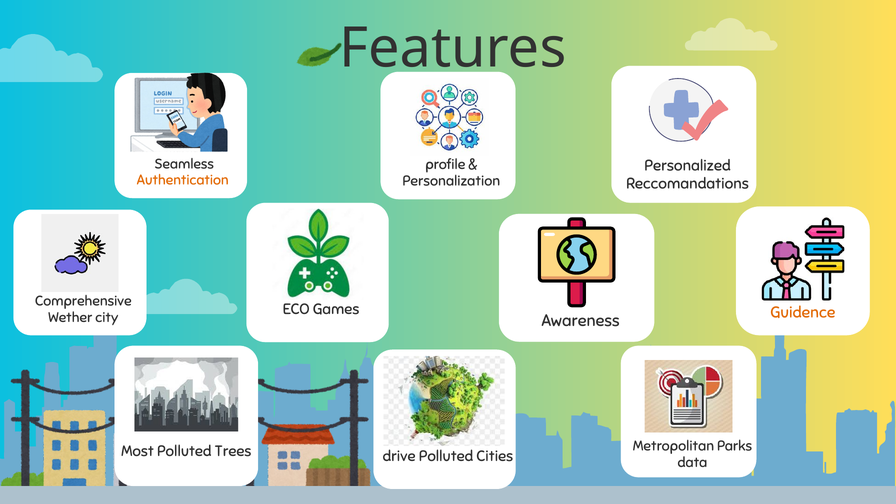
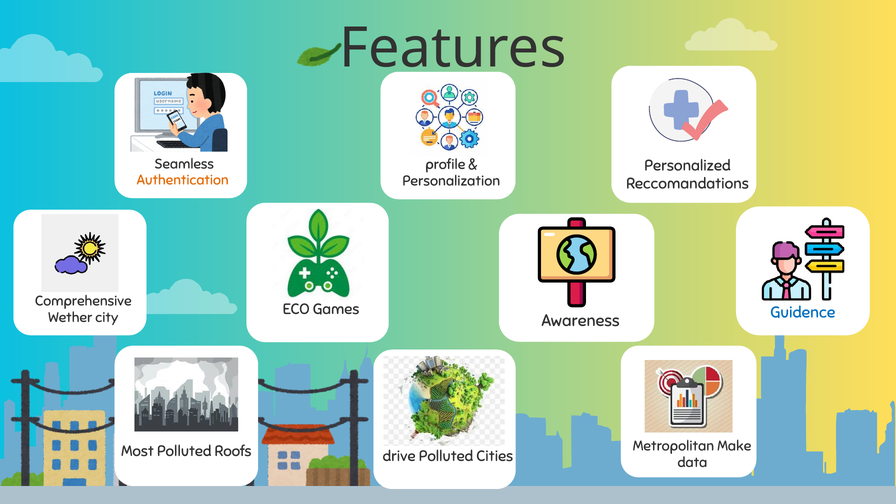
Guidence colour: orange -> blue (803, 313)
Parks: Parks -> Make (734, 446)
Trees: Trees -> Roofs (233, 451)
